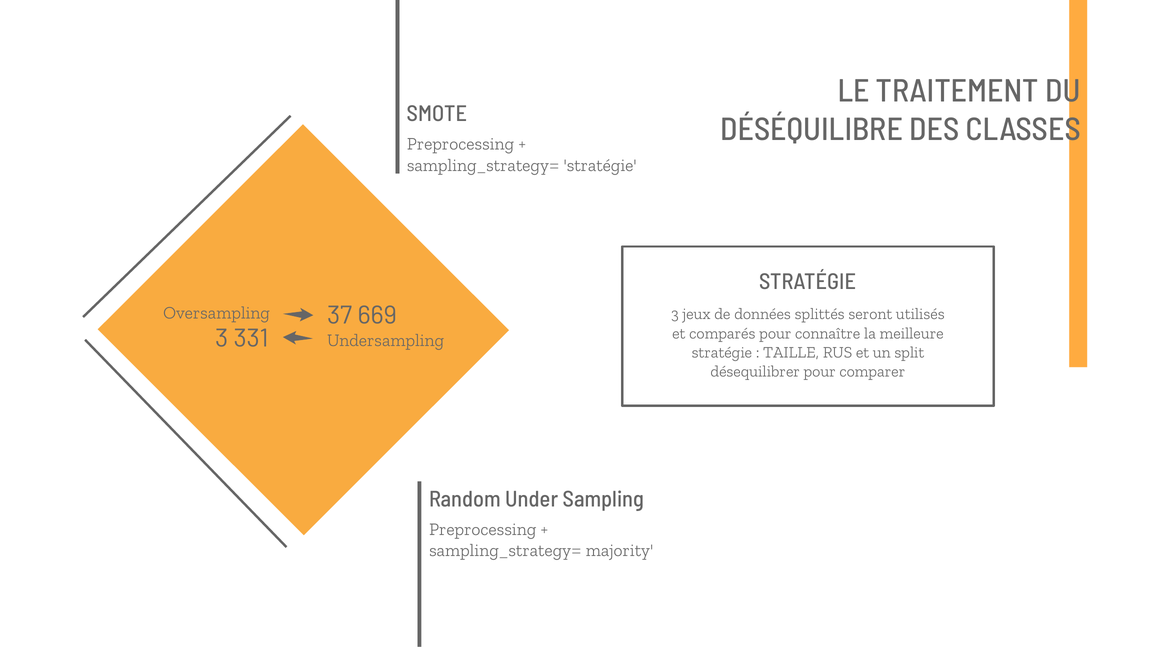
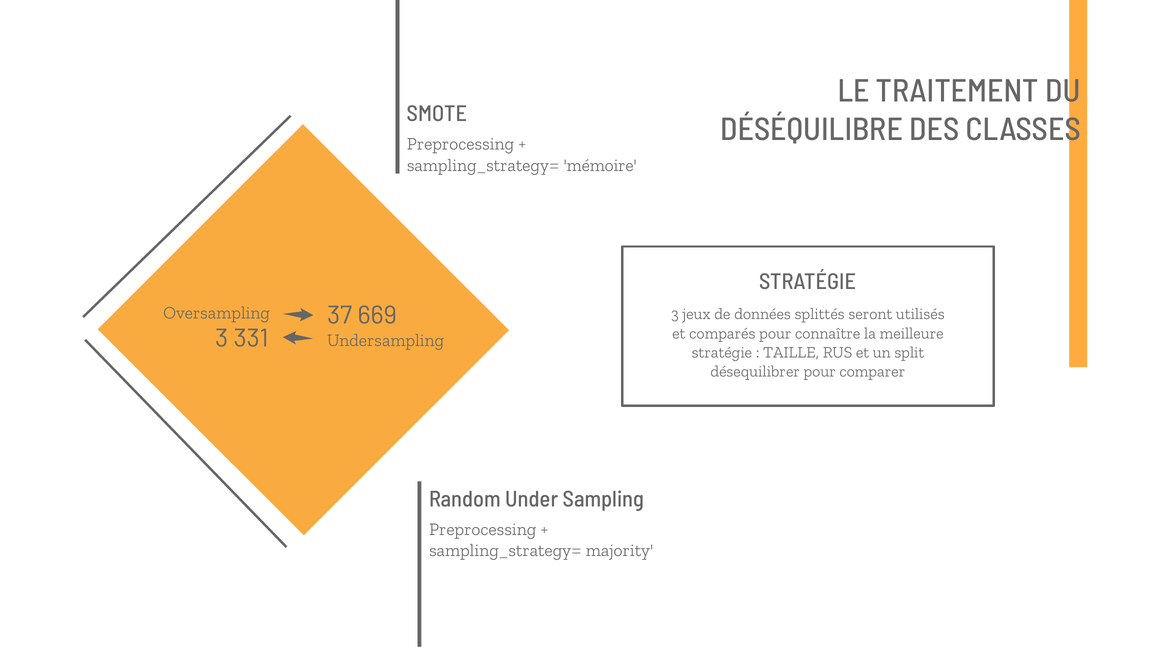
stratégie: stratégie -> mémoire (600, 165)
